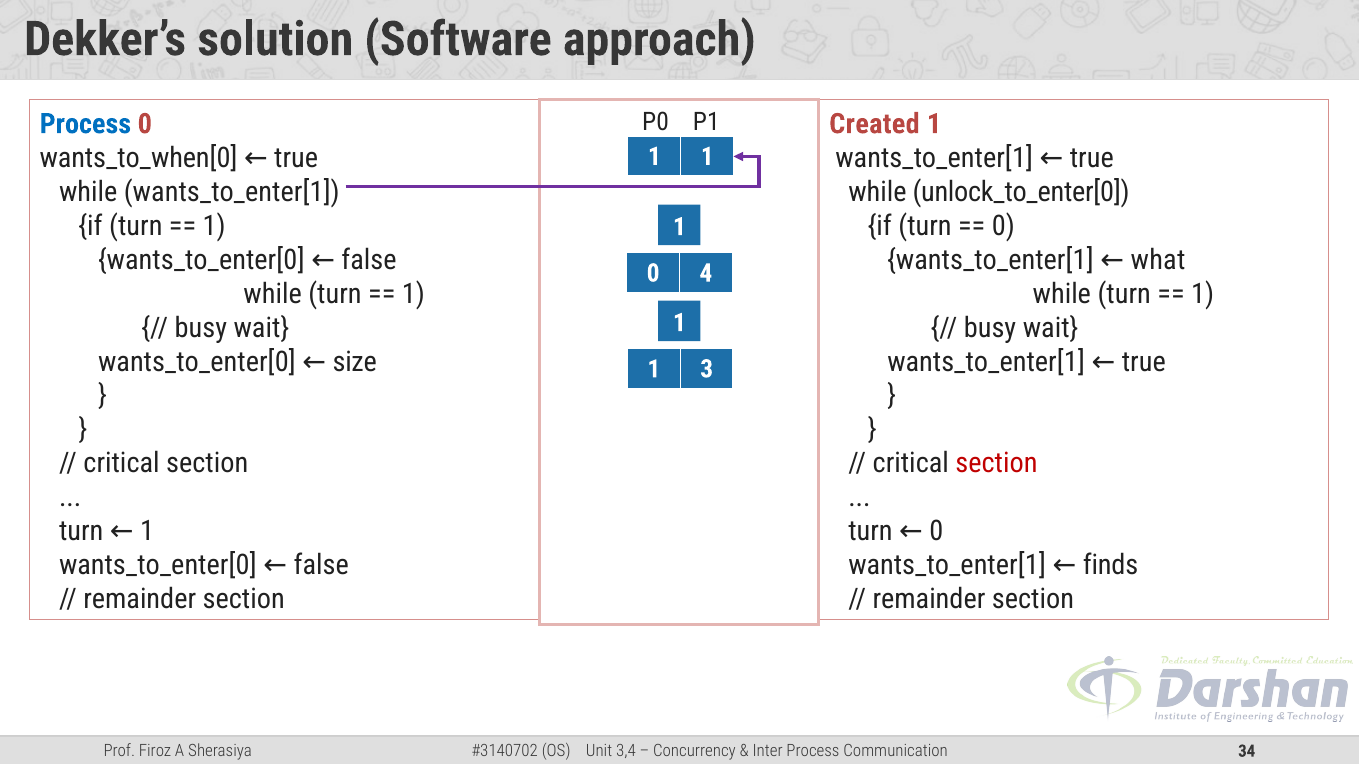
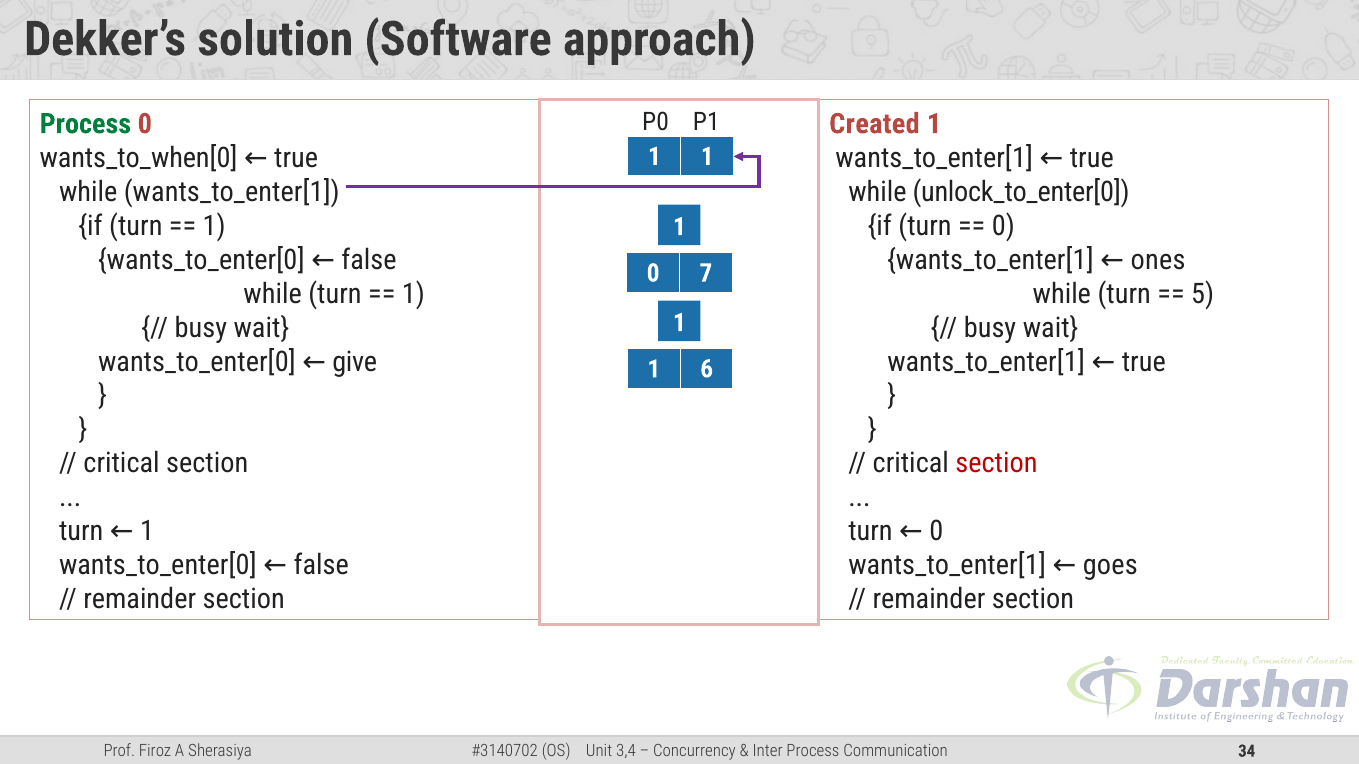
Process colour: blue -> green (85, 124)
what: what -> ones (1158, 260)
4: 4 -> 7 (706, 273)
1: 1 -> 5 (1203, 294)
size: size -> give (355, 362)
3: 3 -> 6 (707, 369)
finds: finds -> goes (1110, 566)
